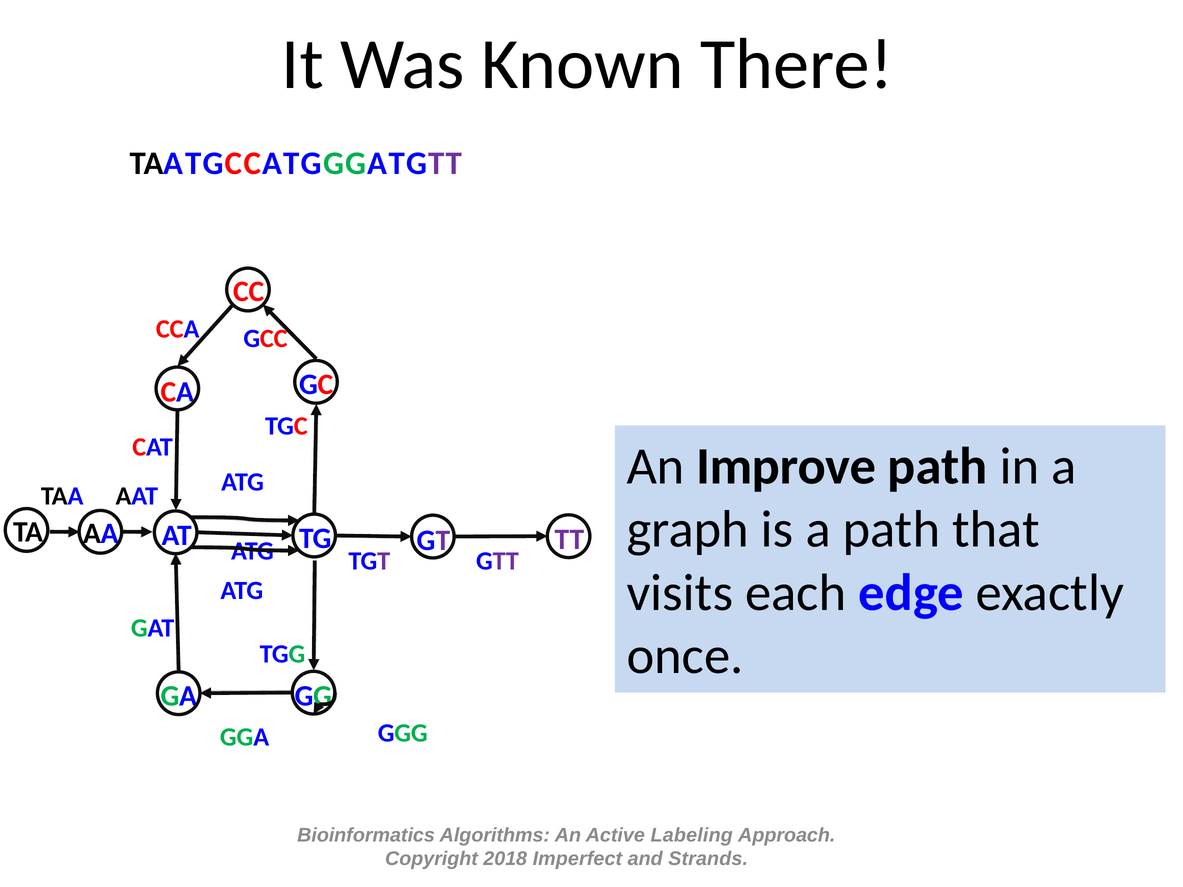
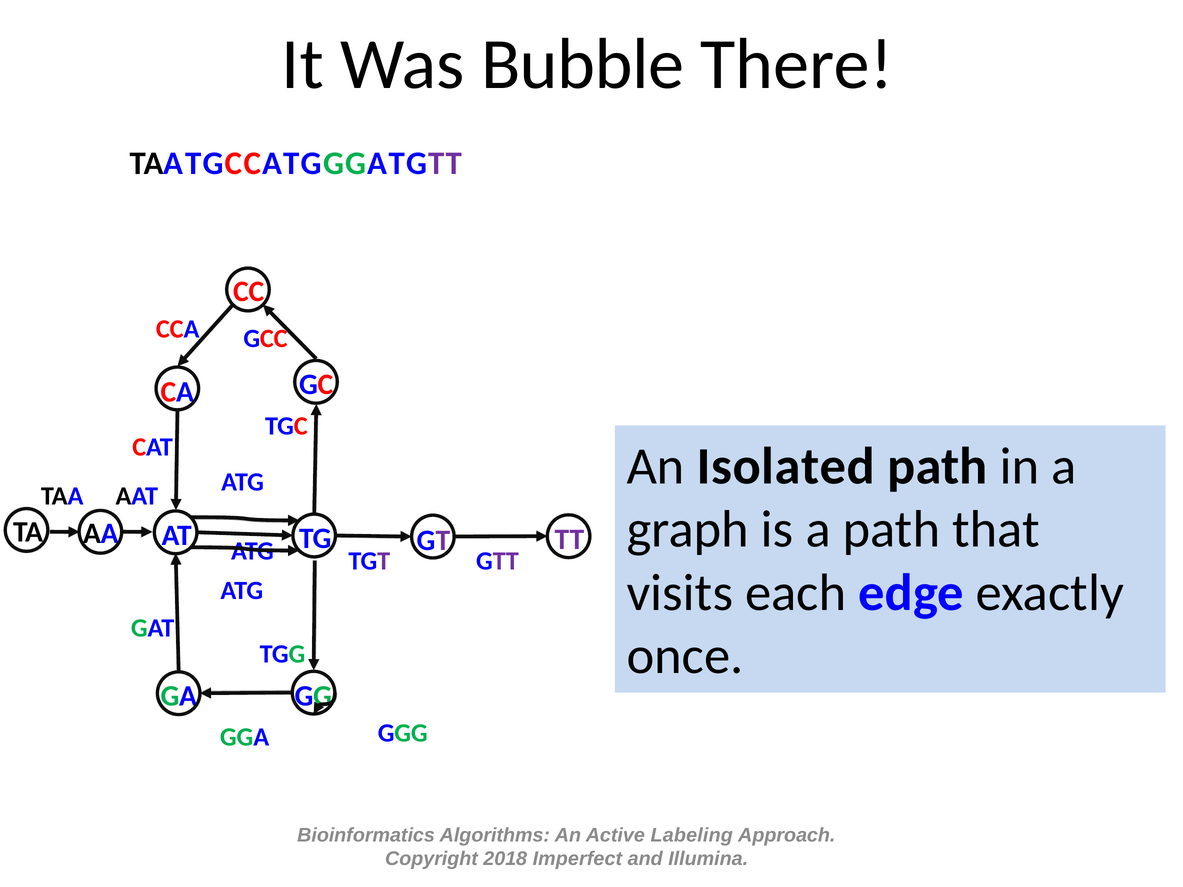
Known: Known -> Bubble (583, 64)
Improve: Improve -> Isolated (786, 467)
Strands: Strands -> Illumina (708, 859)
